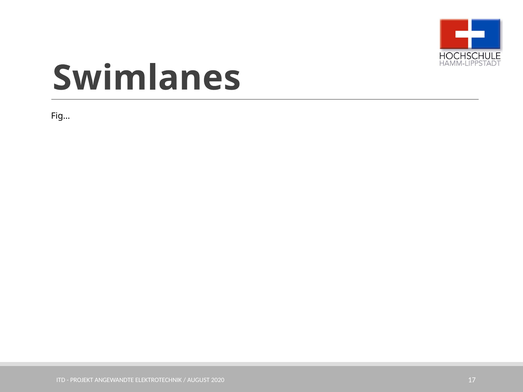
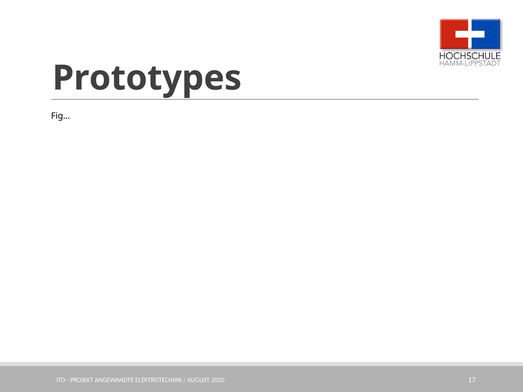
Swimlanes: Swimlanes -> Prototypes (147, 78)
